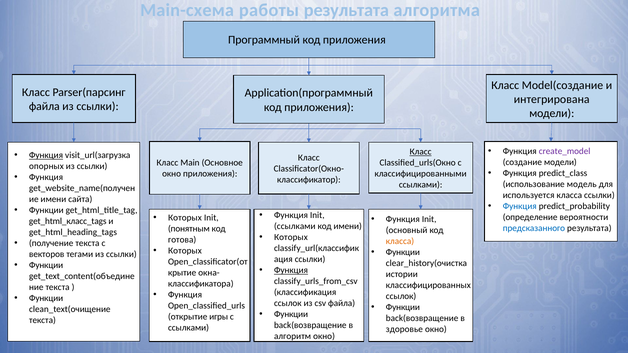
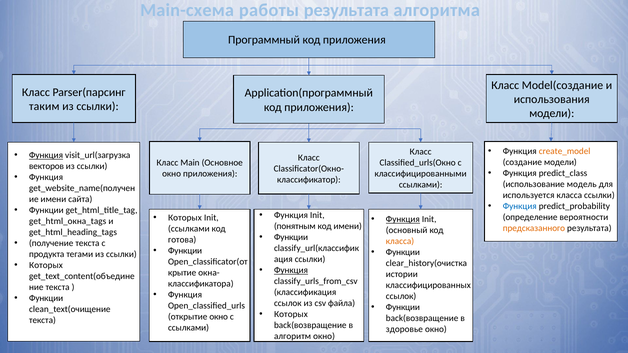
интегрирована: интегрирована -> использования (552, 99)
файла: файла -> таким (44, 106)
create_model colour: purple -> orange (565, 151)
Класс underline: present -> none (421, 152)
опорных: опорных -> векторов (46, 166)
Функция underline: none -> present (403, 219)
get_html_класс_tags: get_html_класс_tags -> get_html_окна_tags (68, 221)
ссылками: ссылками -> понятным (295, 227)
предсказанного colour: blue -> orange (534, 228)
понятным: понятным -> ссылками (189, 229)
Которых: Которых -> Функции (291, 238)
Которых: Которых -> Функции (185, 251)
векторов: векторов -> продукта (47, 254)
Функции: Функции -> Которых (46, 265)
Функции: Функции -> Которых (291, 315)
открытие игры: игры -> окно (219, 317)
